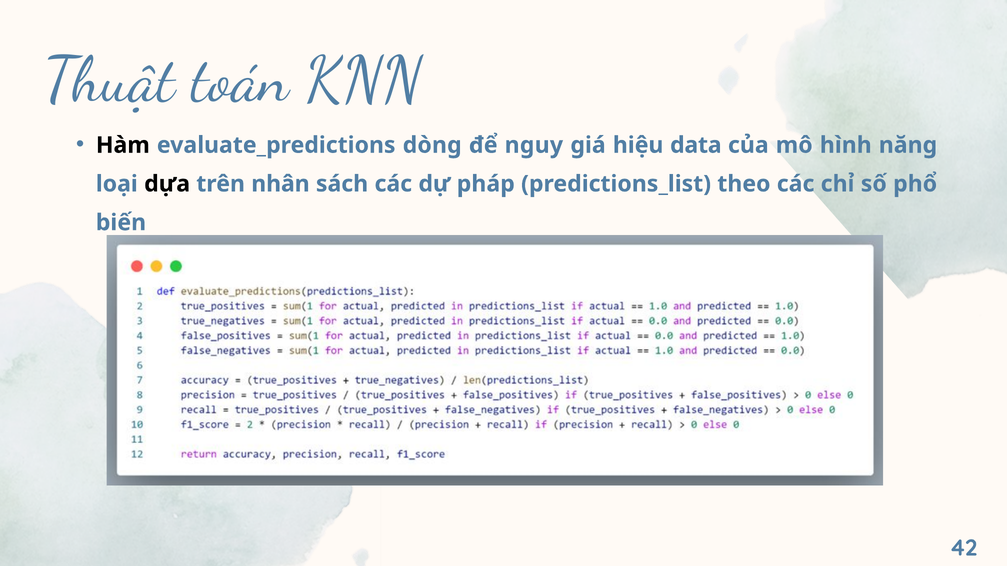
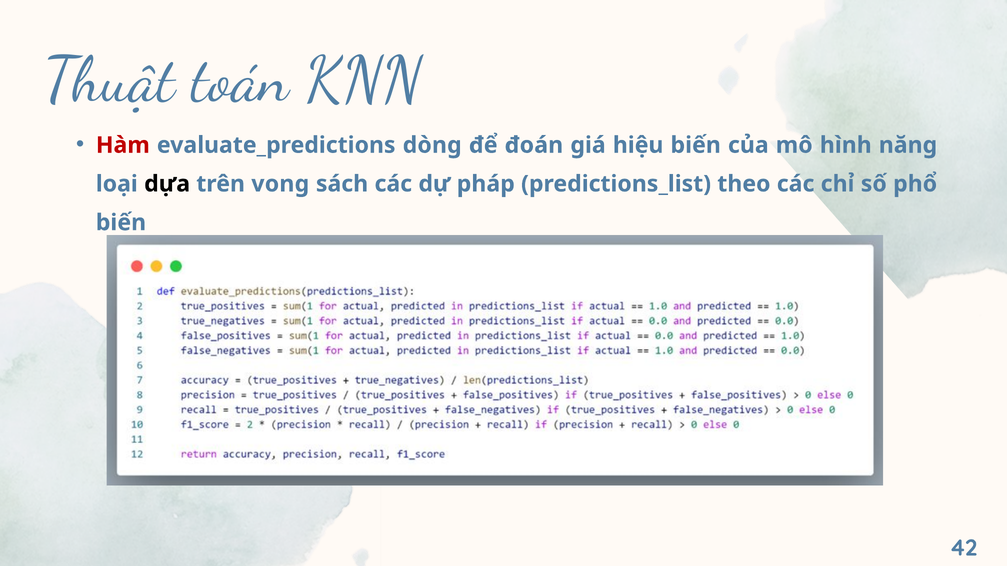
Hàm colour: black -> red (123, 145)
nguy: nguy -> đoán (534, 145)
hiệu data: data -> biến (696, 145)
nhân: nhân -> vong (280, 184)
